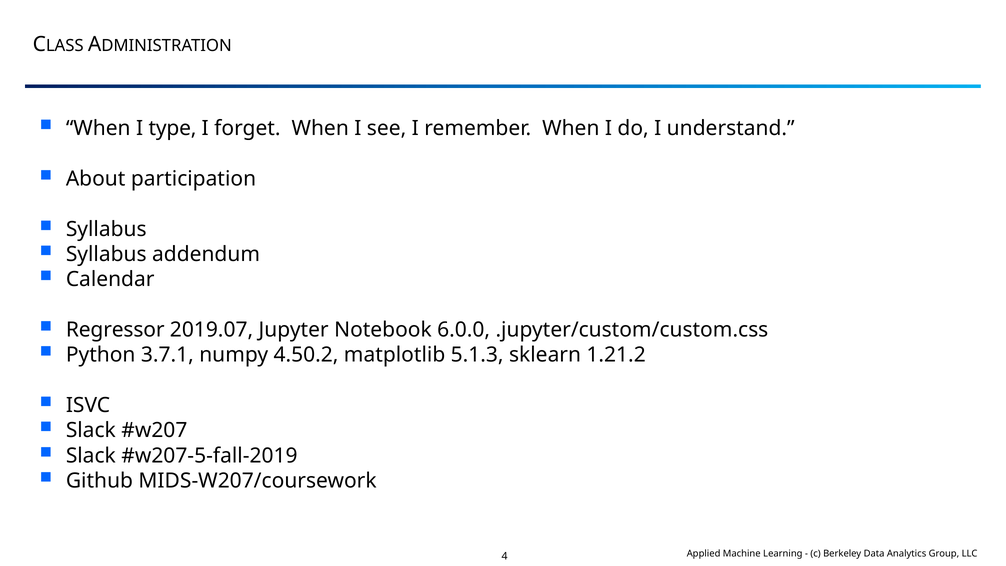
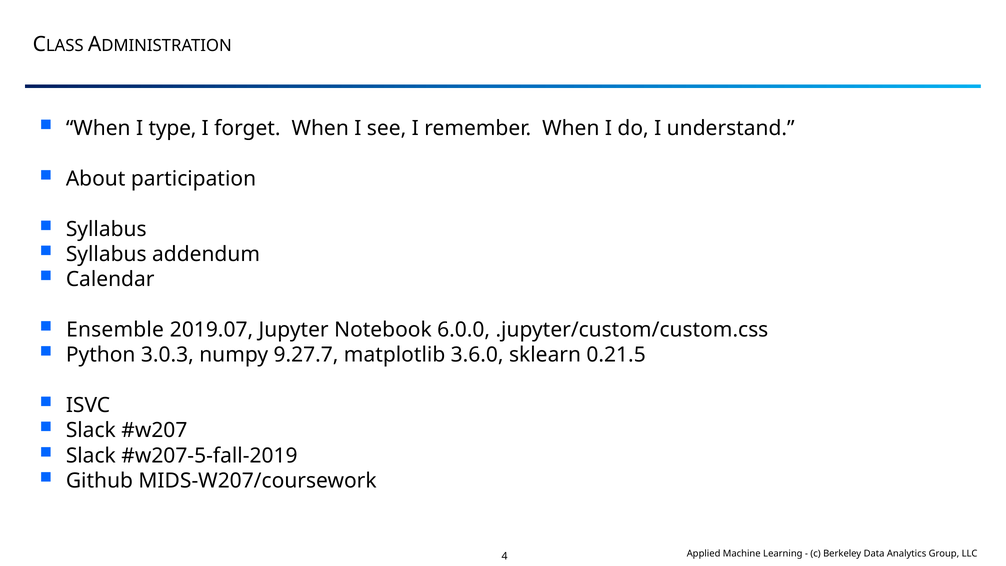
Regressor: Regressor -> Ensemble (115, 330)
3.7.1: 3.7.1 -> 3.0.3 (167, 355)
4.50.2: 4.50.2 -> 9.27.7 (306, 355)
5.1.3: 5.1.3 -> 3.6.0 (477, 355)
1.21.2: 1.21.2 -> 0.21.5 (616, 355)
